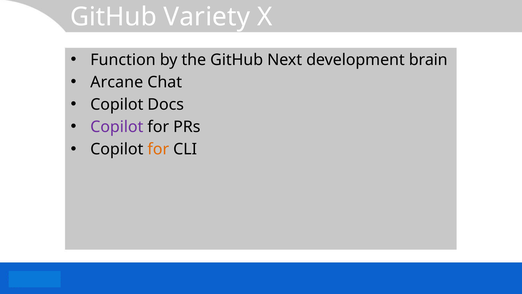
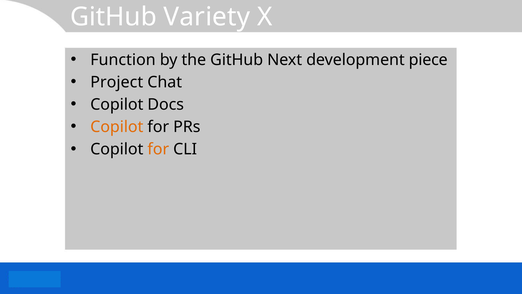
brain: brain -> piece (428, 60)
Arcane: Arcane -> Project (117, 82)
Copilot colour: purple -> orange (117, 127)
